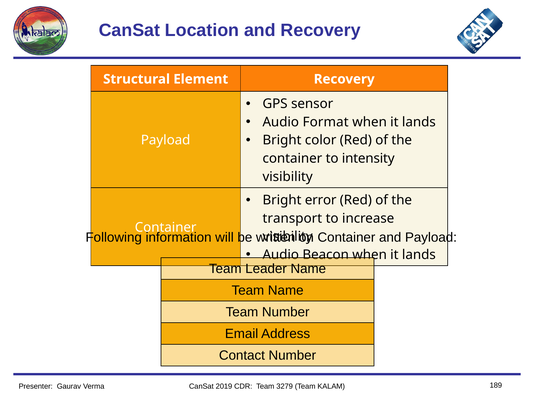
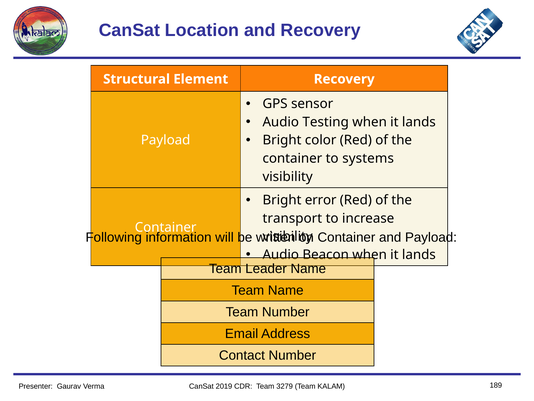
Format: Format -> Testing (326, 122)
intensity: intensity -> systems (368, 158)
